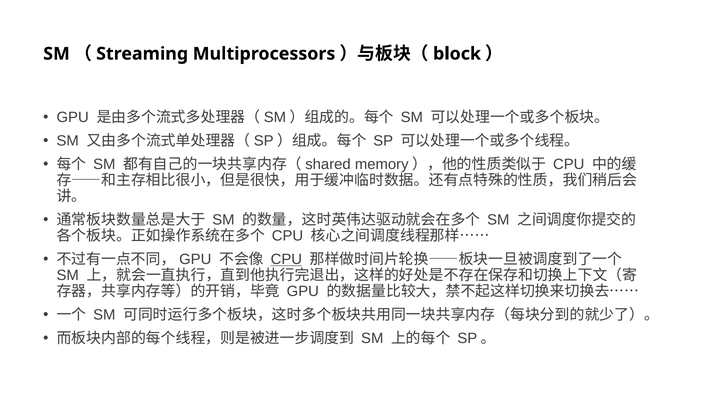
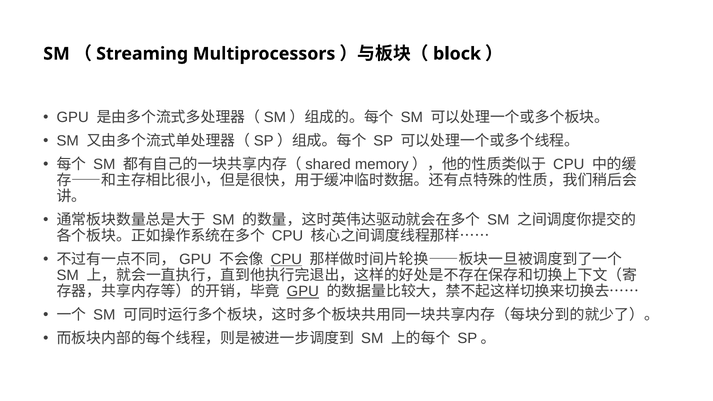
GPU underline: none -> present (303, 291)
